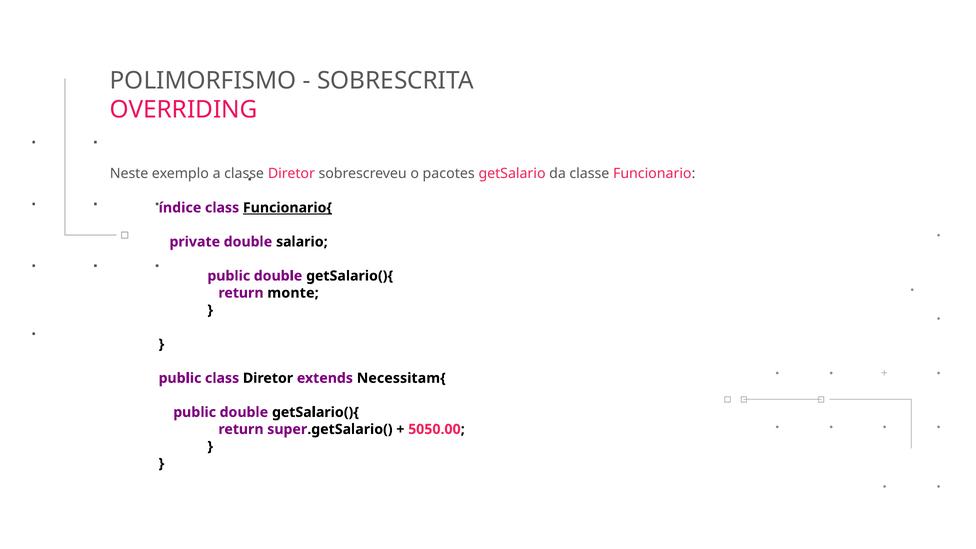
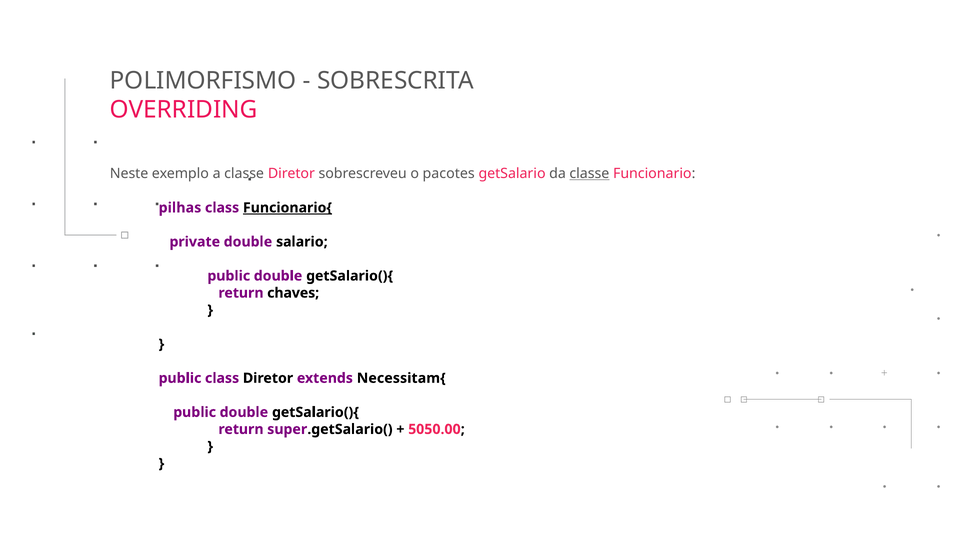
classe underline: none -> present (589, 174)
índice: índice -> pilhas (180, 208)
monte: monte -> chaves (293, 293)
